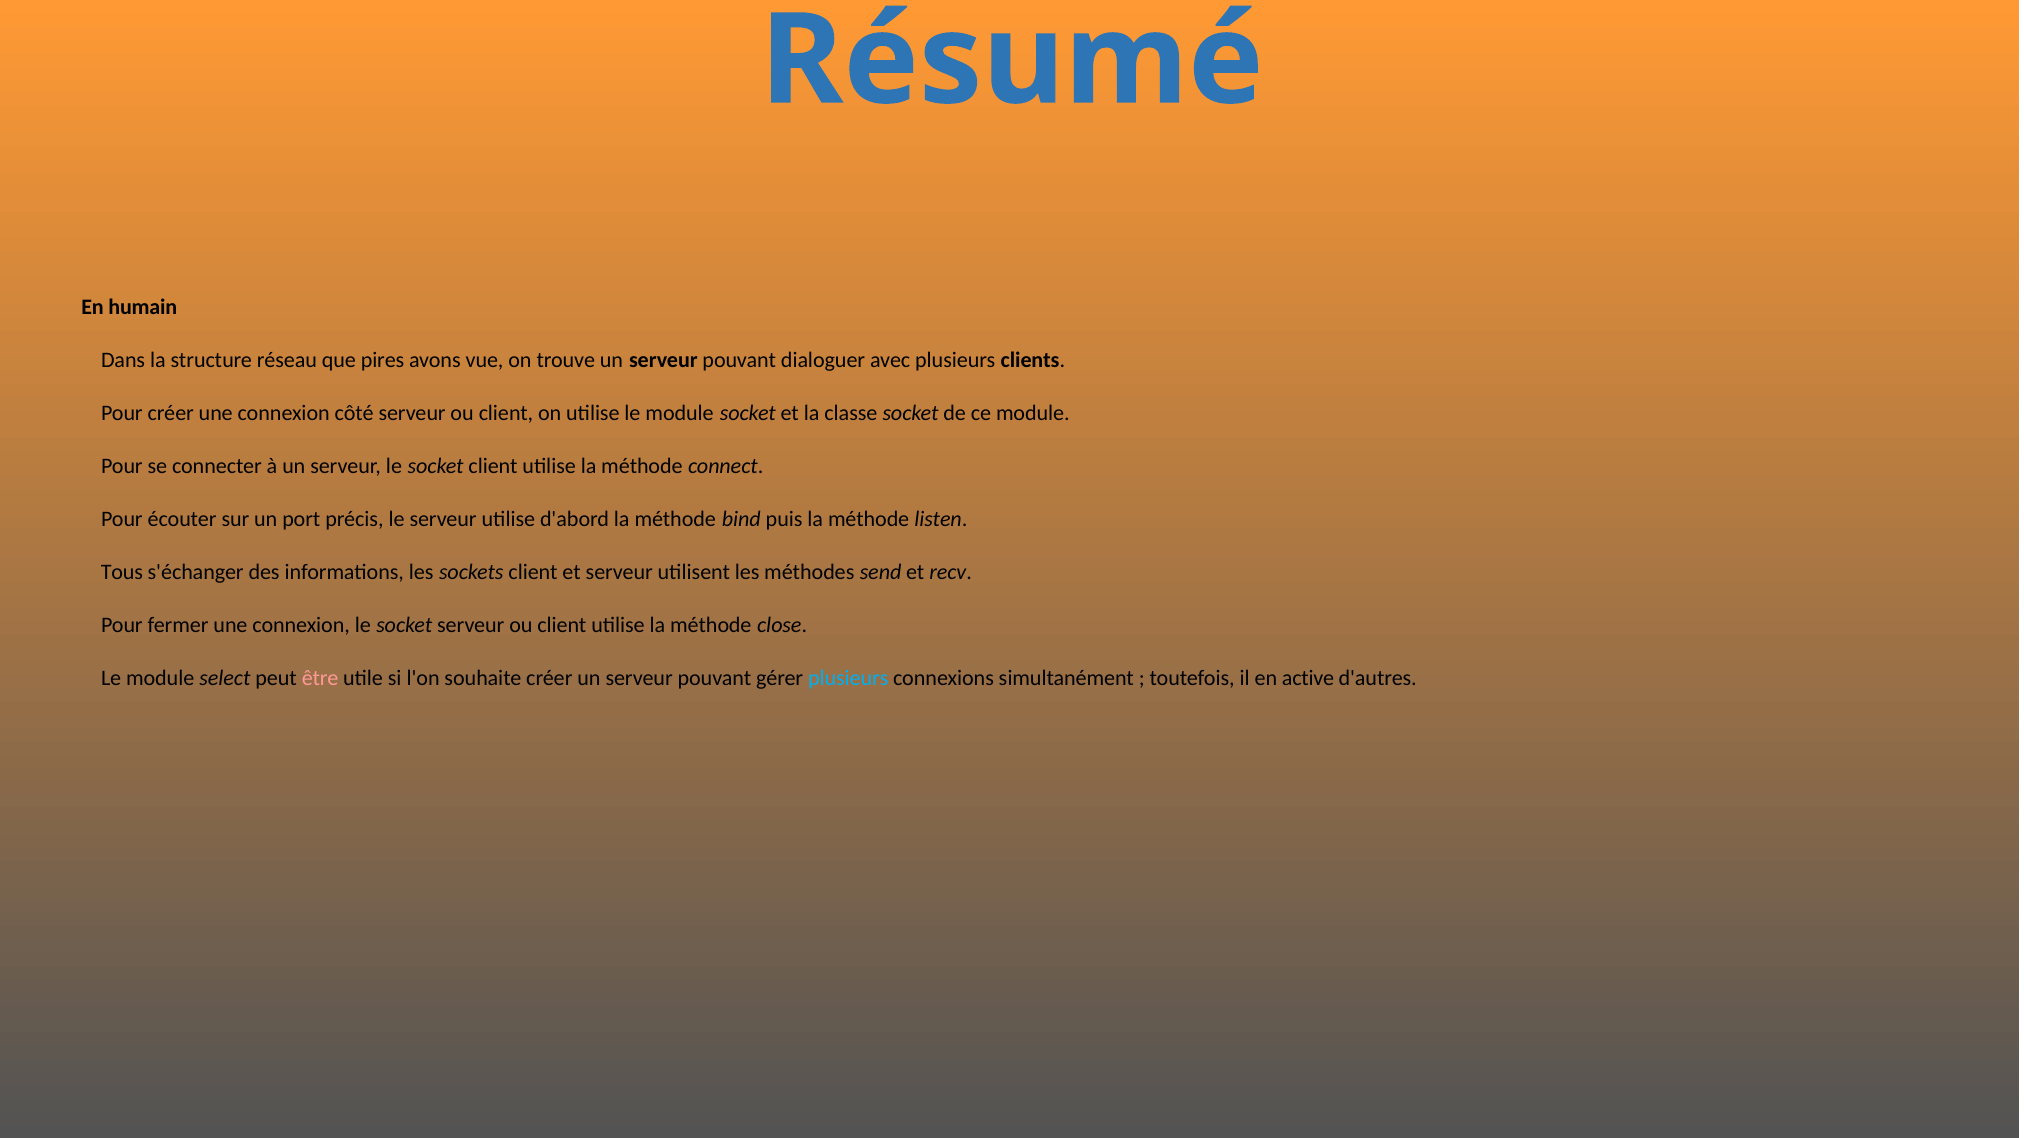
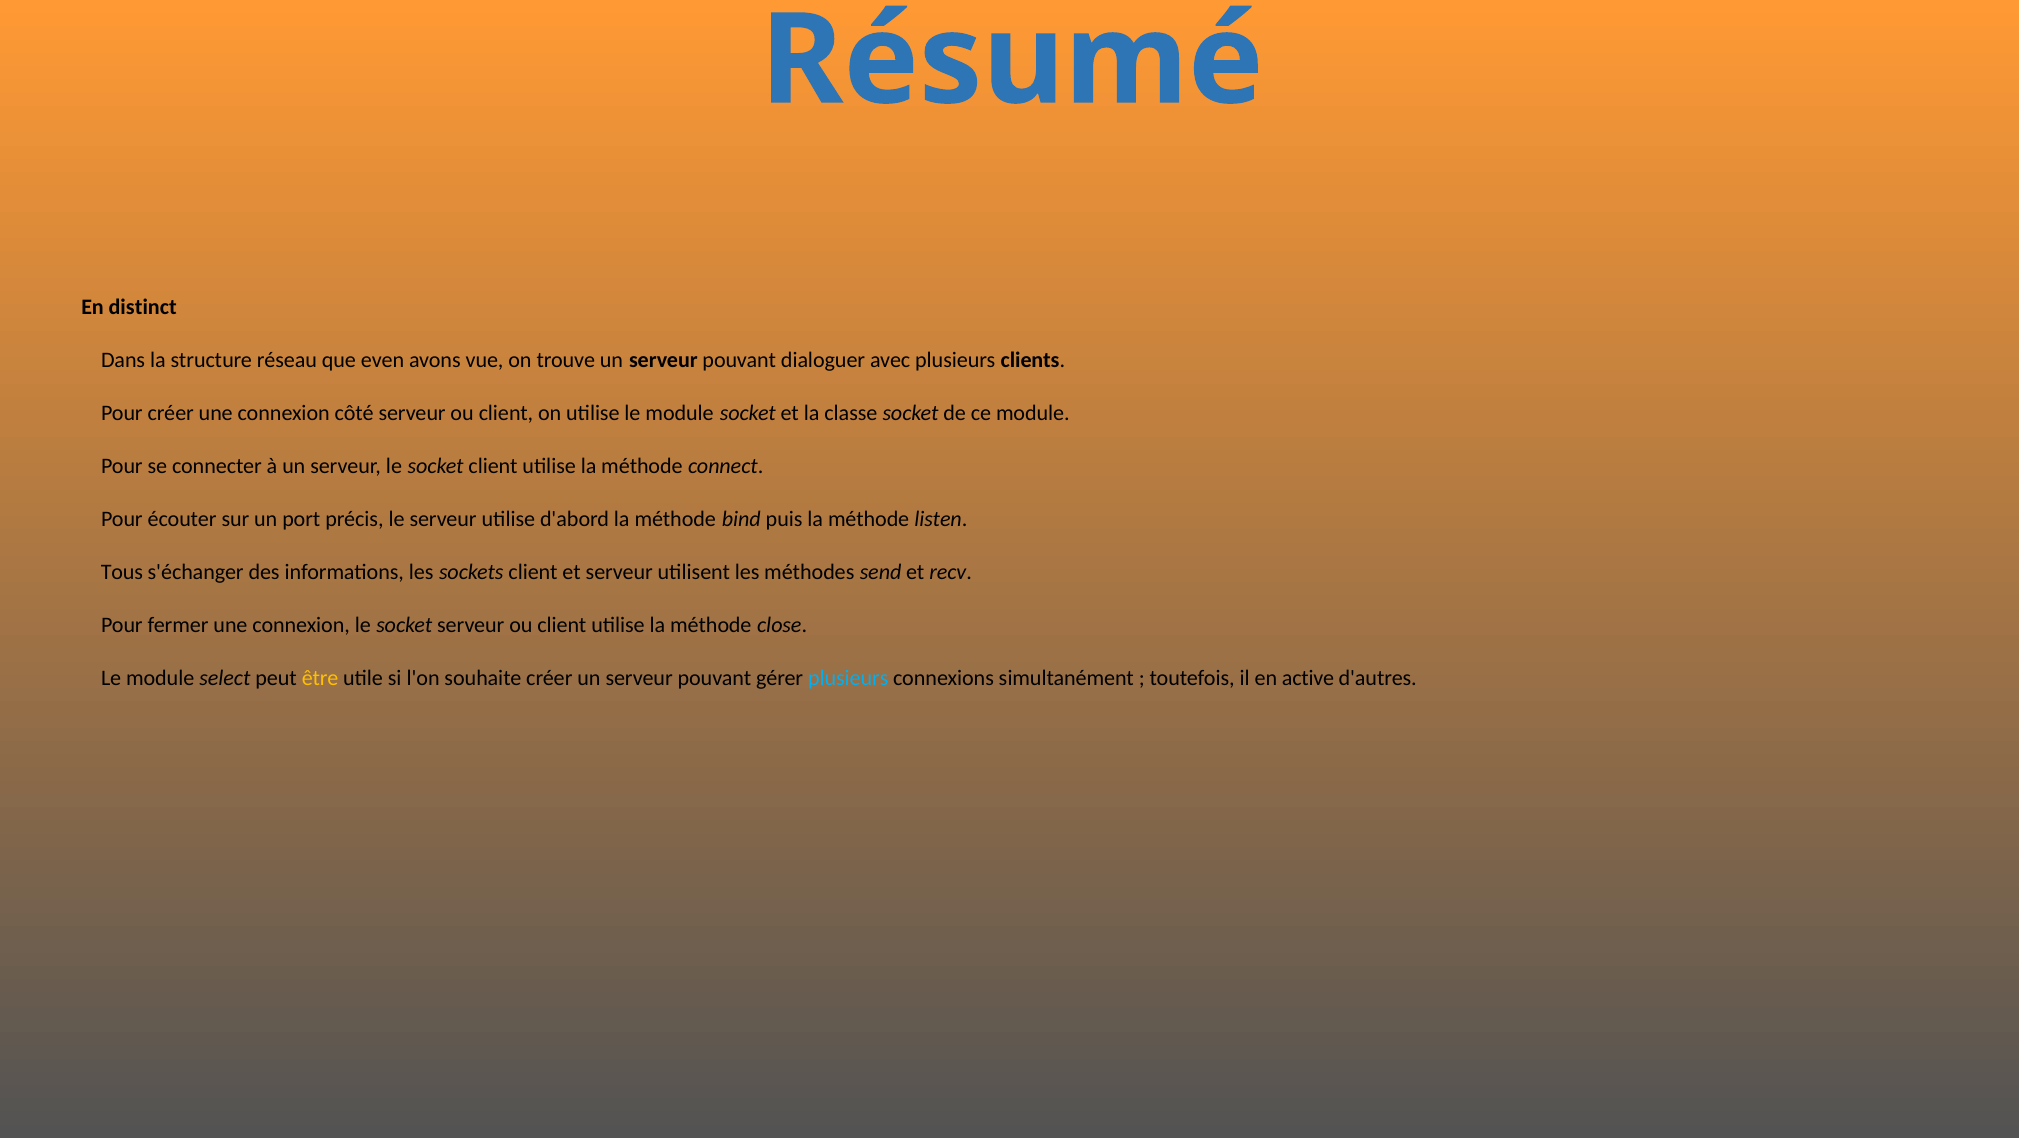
humain: humain -> distinct (143, 307)
pires: pires -> even (383, 360)
être colour: pink -> yellow (320, 678)
